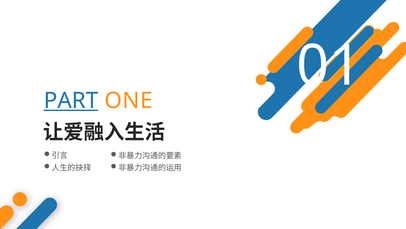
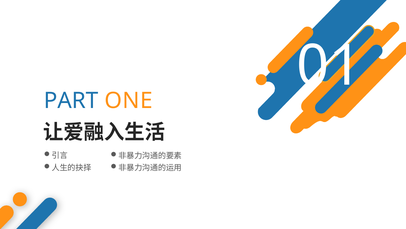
PART underline: present -> none (71, 100)
